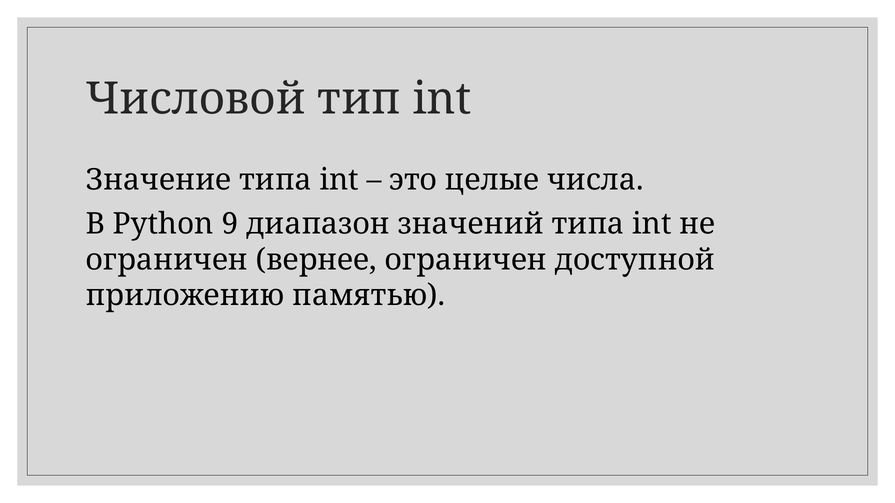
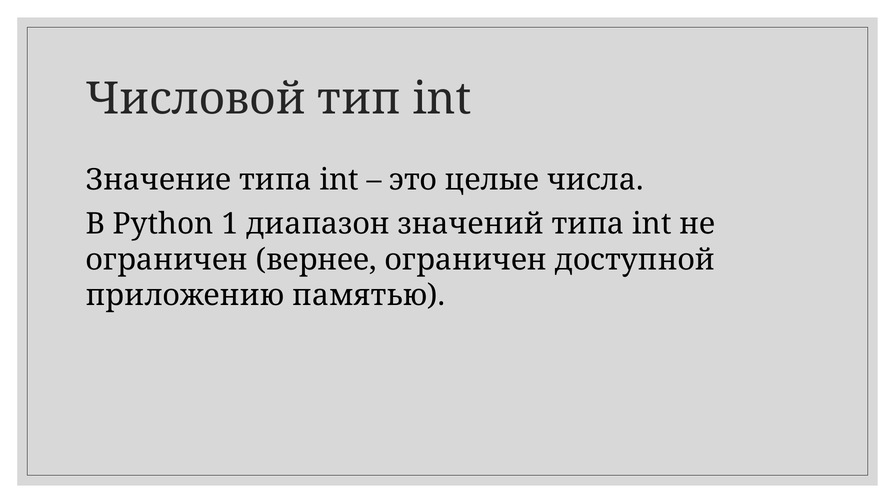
9: 9 -> 1 (230, 224)
